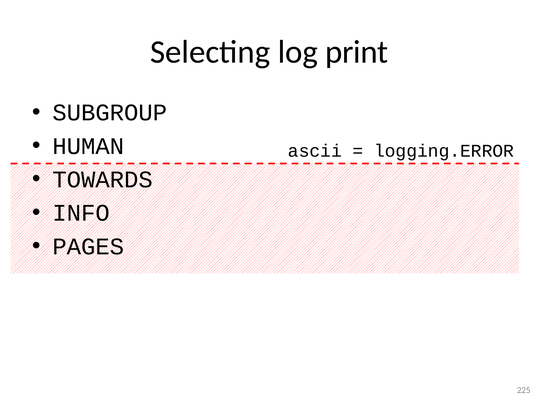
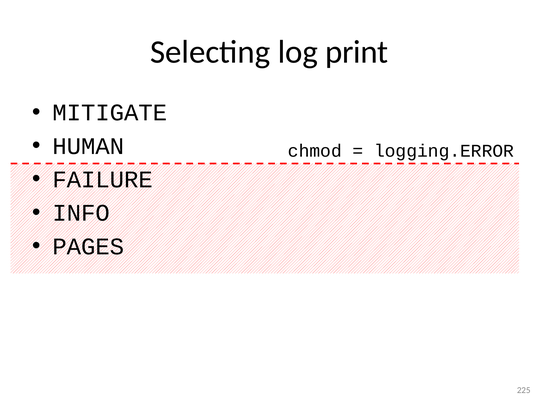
SUBGROUP: SUBGROUP -> MITIGATE (110, 113)
ascii: ascii -> chmod (315, 151)
TOWARDS: TOWARDS -> FAILURE (103, 180)
